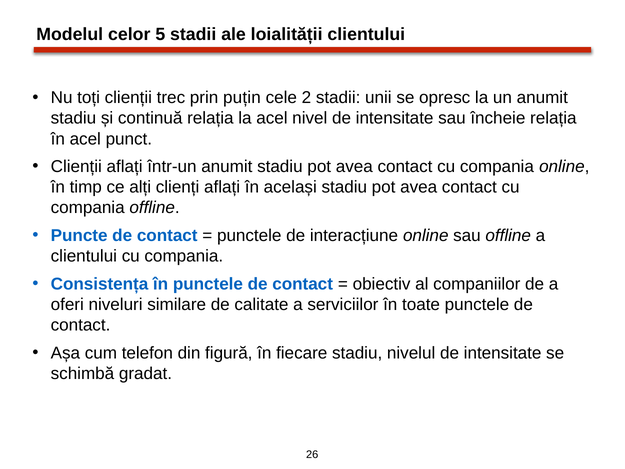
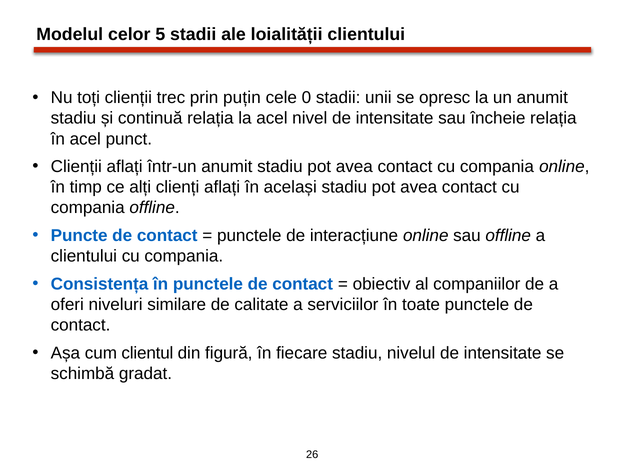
2: 2 -> 0 (306, 98)
telefon: telefon -> clientul (147, 353)
